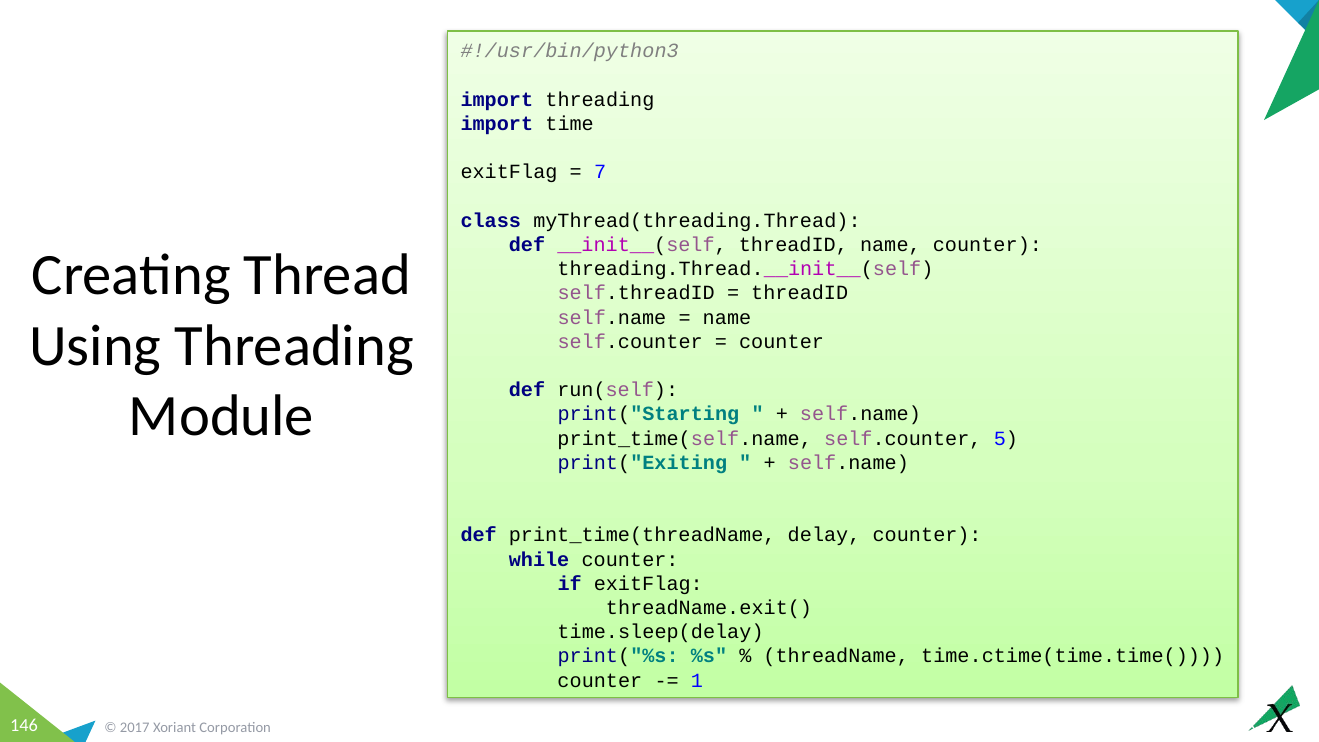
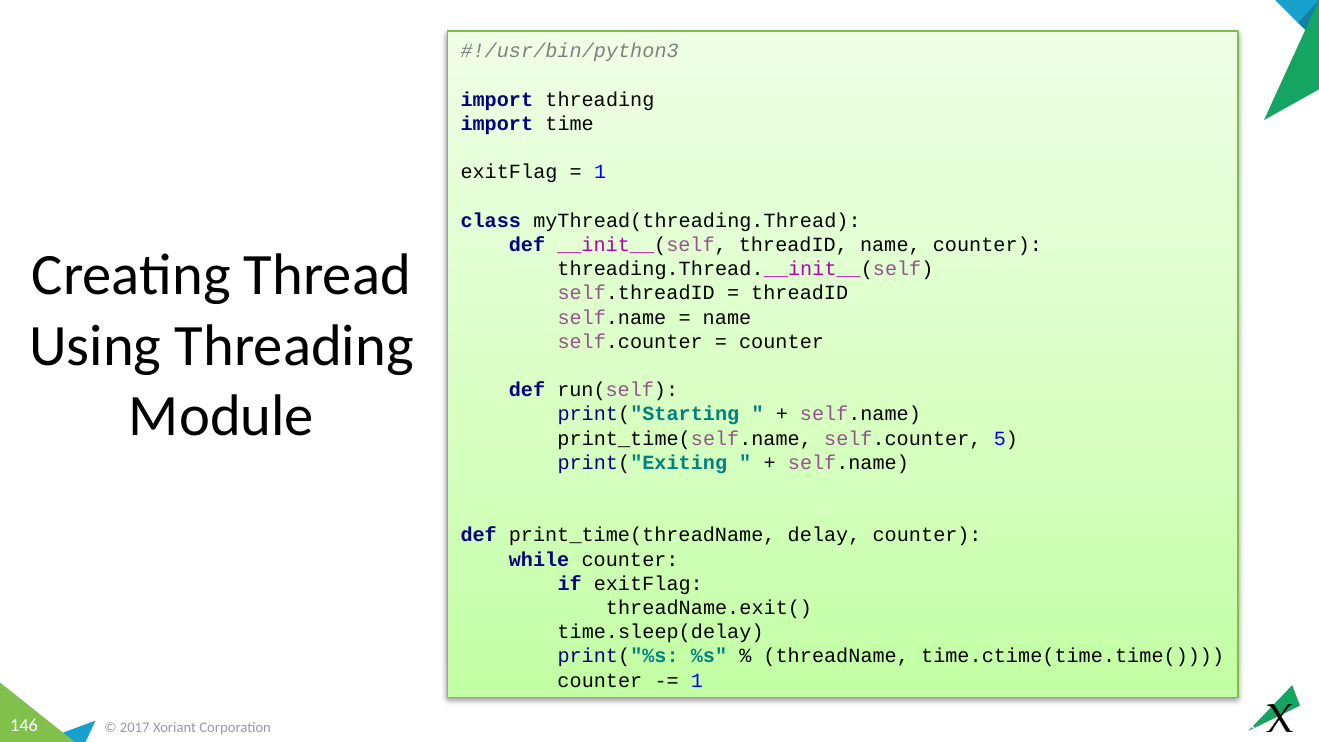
7: 7 -> 1 (600, 172)
